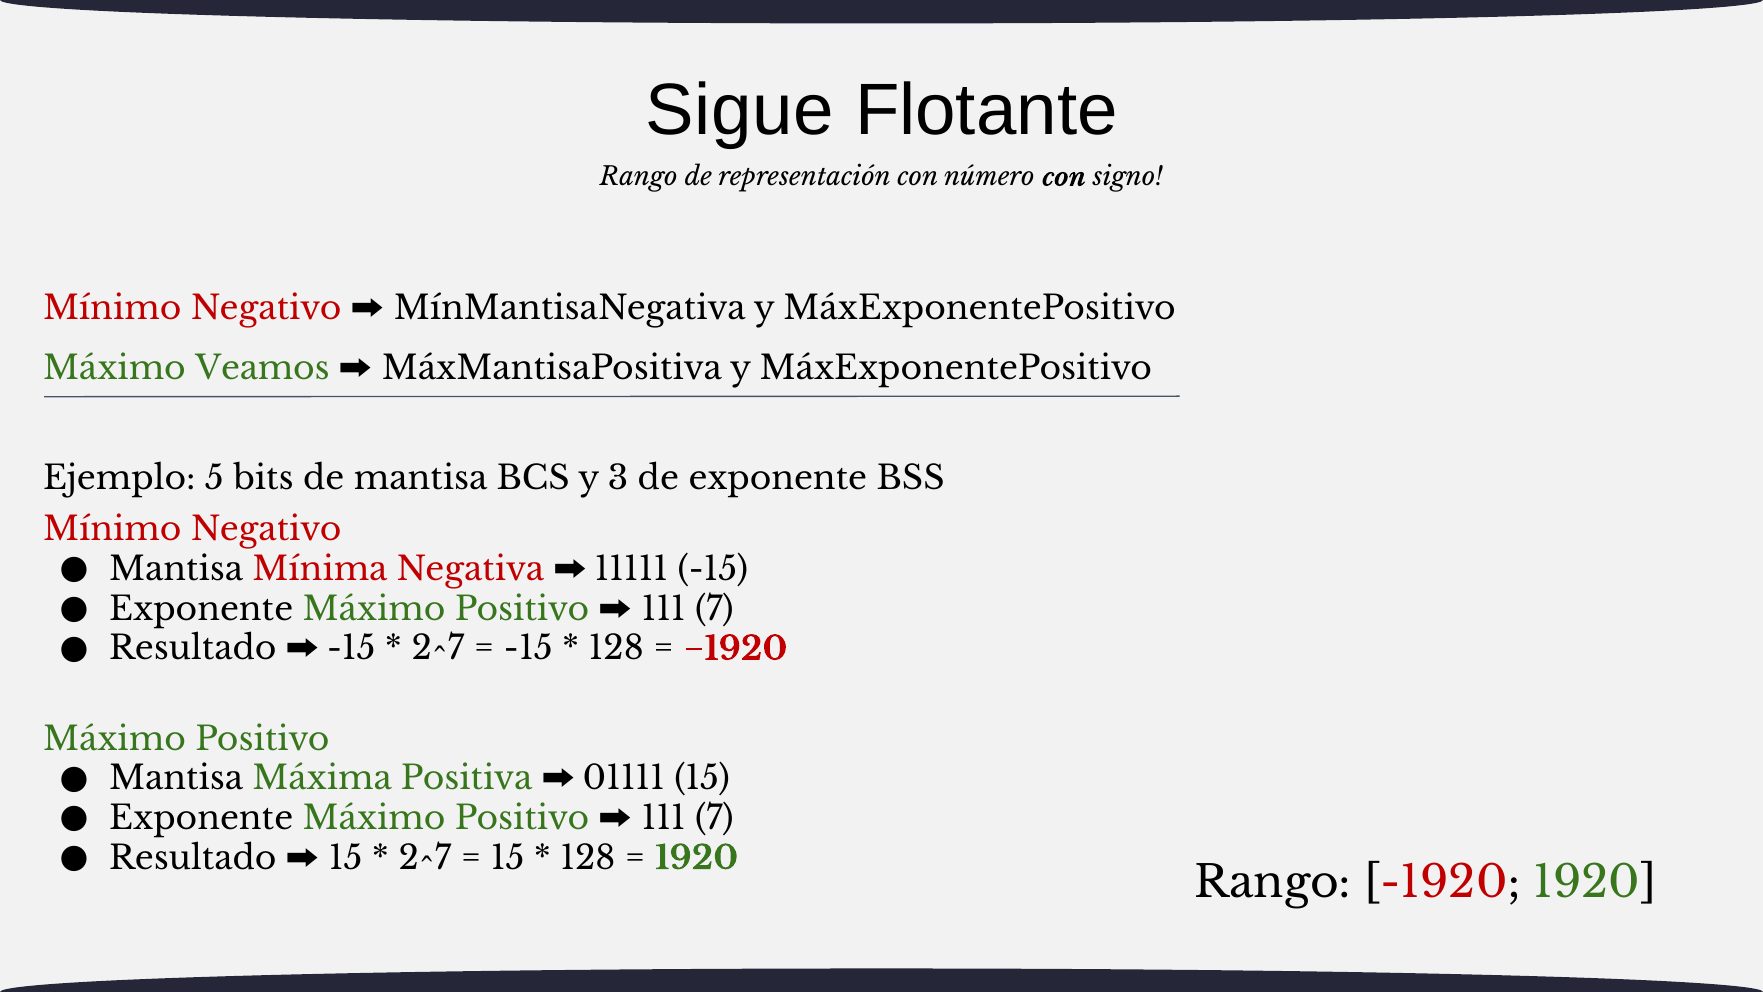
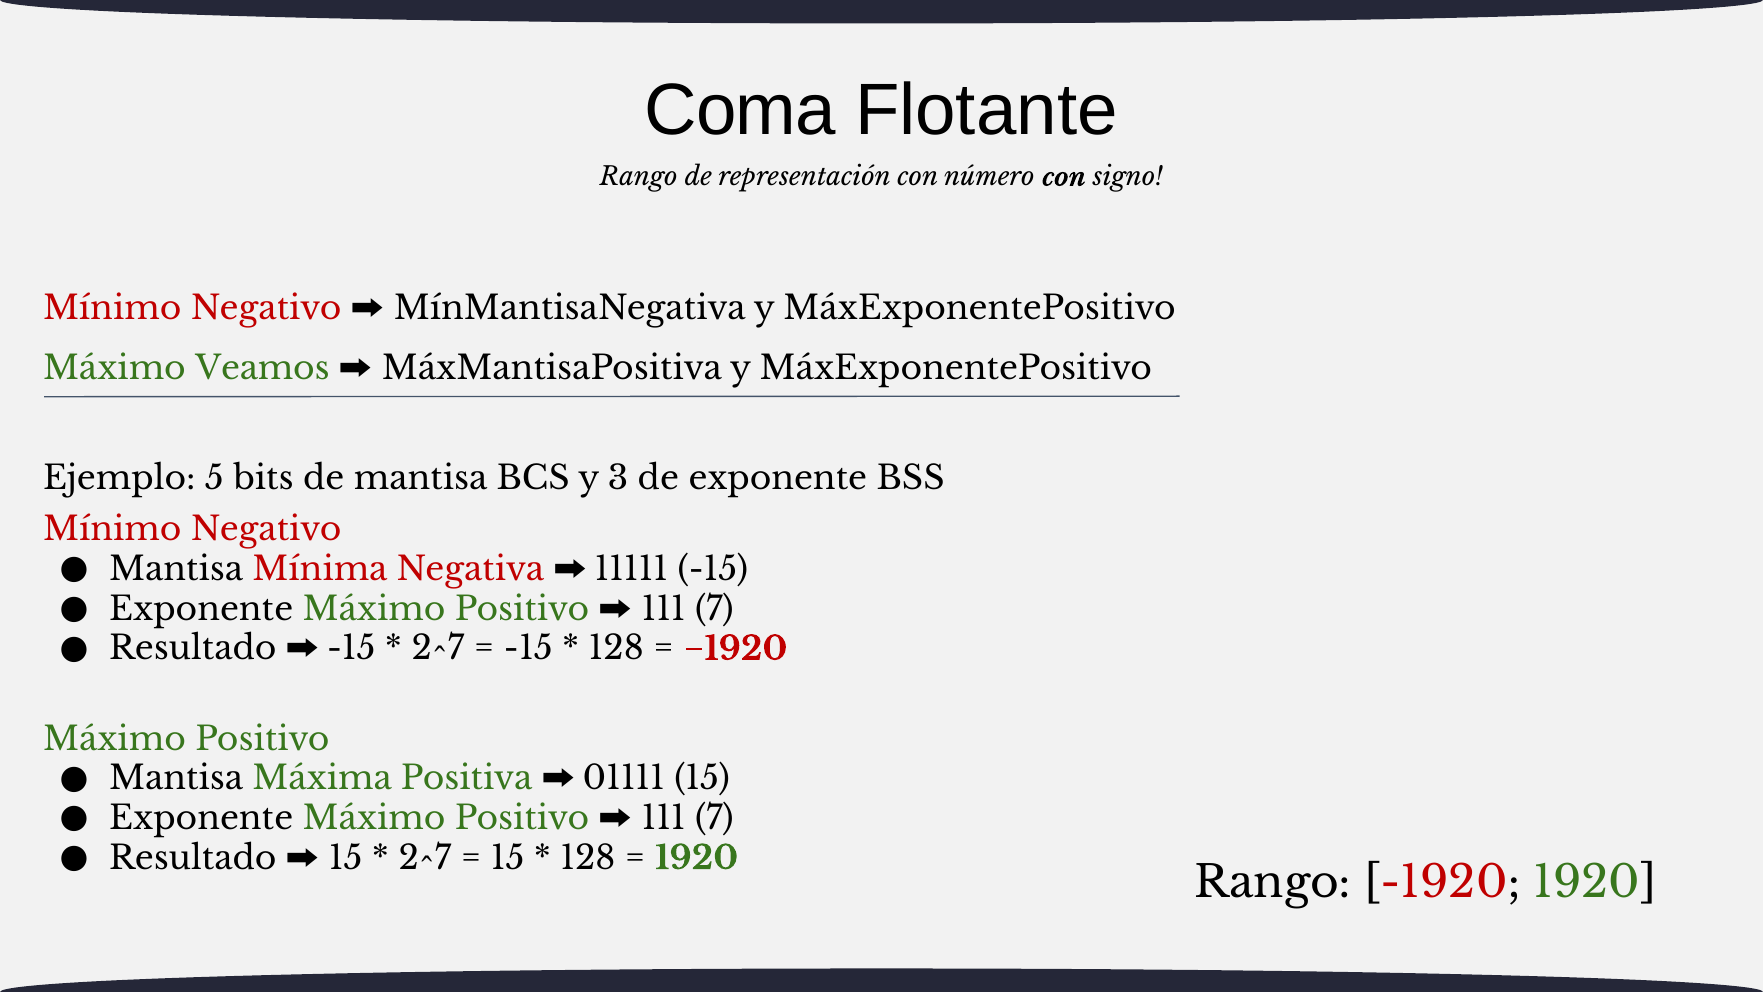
Sigue: Sigue -> Coma (740, 111)
